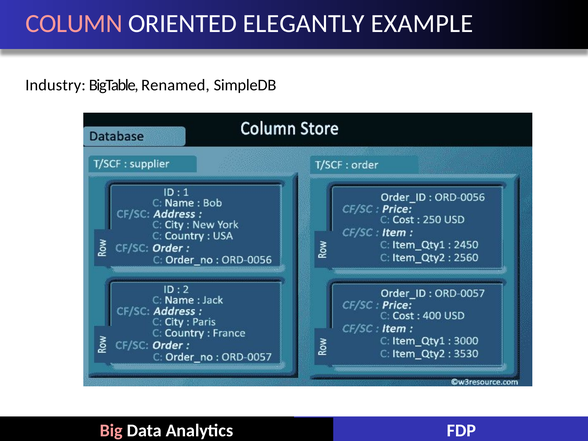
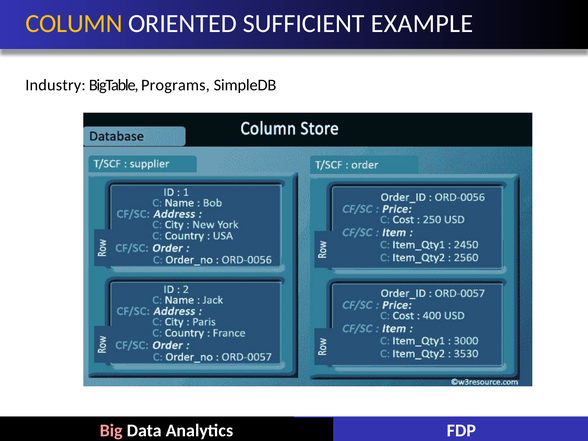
COLUMN colour: pink -> yellow (74, 23)
ELEGANTLY: ELEGANTLY -> SUFFICIENT (304, 23)
Renamed: Renamed -> Programs (175, 85)
